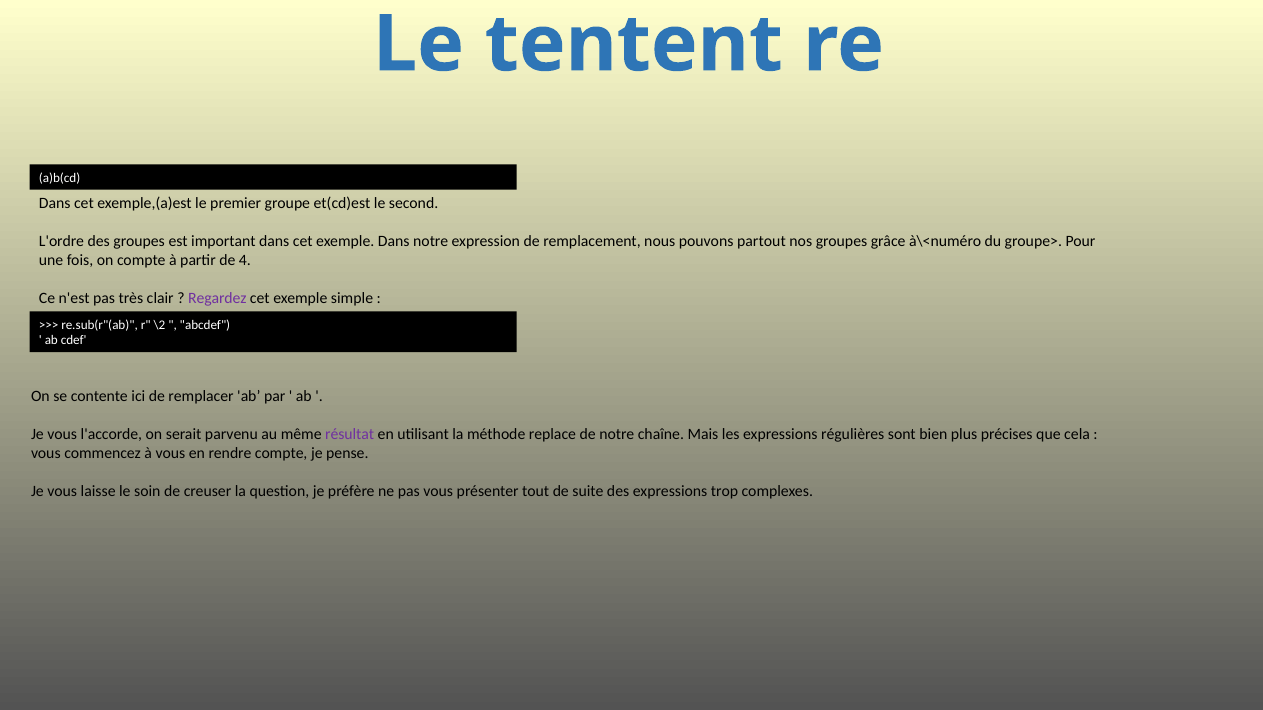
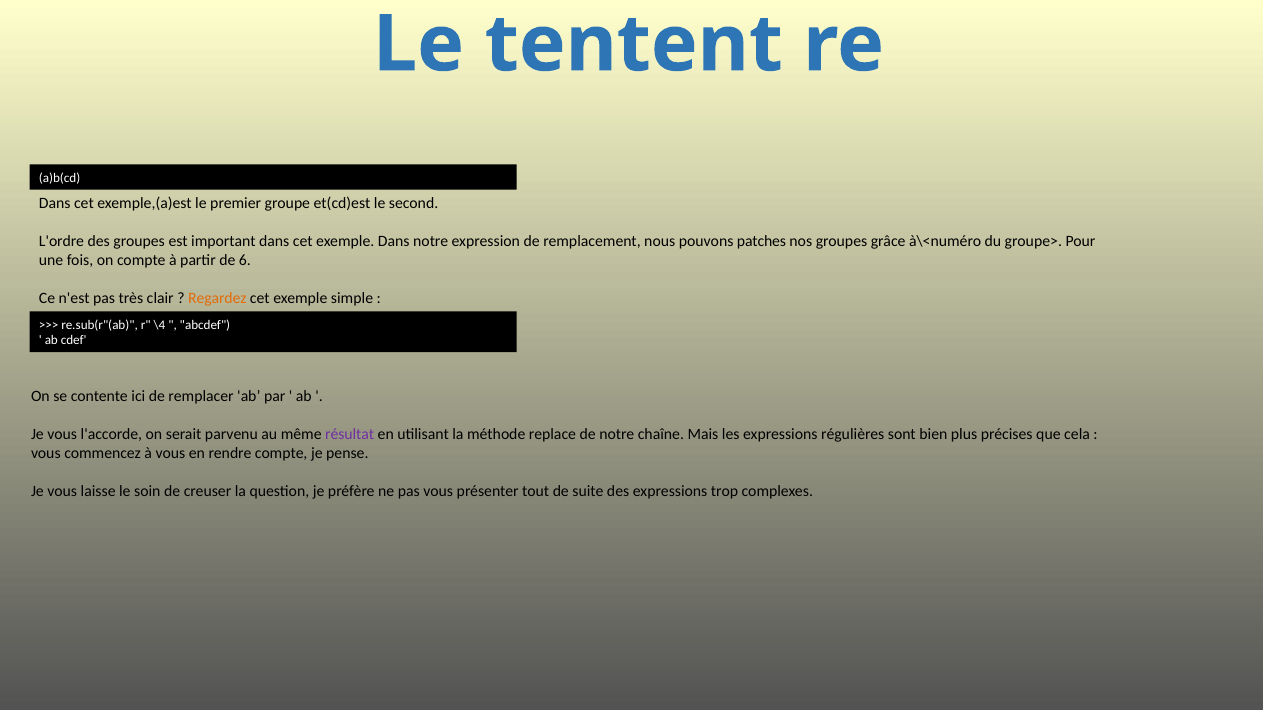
partout: partout -> patches (762, 241)
4: 4 -> 6 (245, 260)
Regardez colour: purple -> orange (217, 298)
\2: \2 -> \4 (160, 325)
